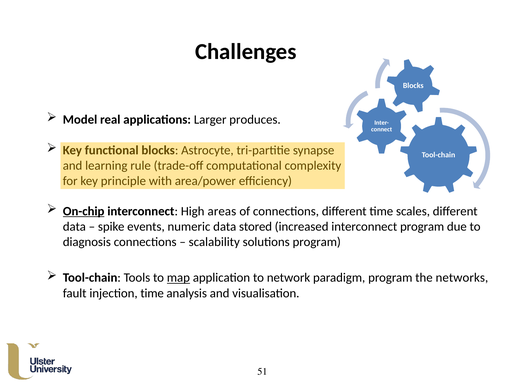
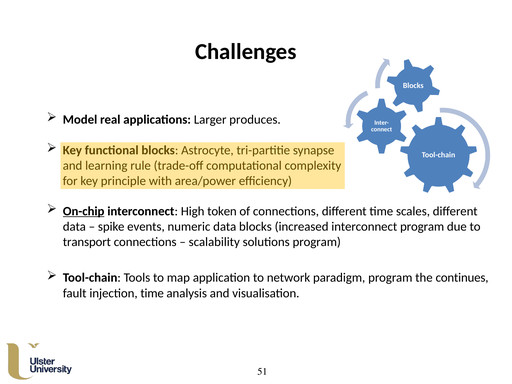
areas: areas -> token (222, 211)
data stored: stored -> blocks (255, 227)
diagnosis: diagnosis -> transport (87, 242)
map underline: present -> none (178, 278)
networks: networks -> continues (462, 278)
